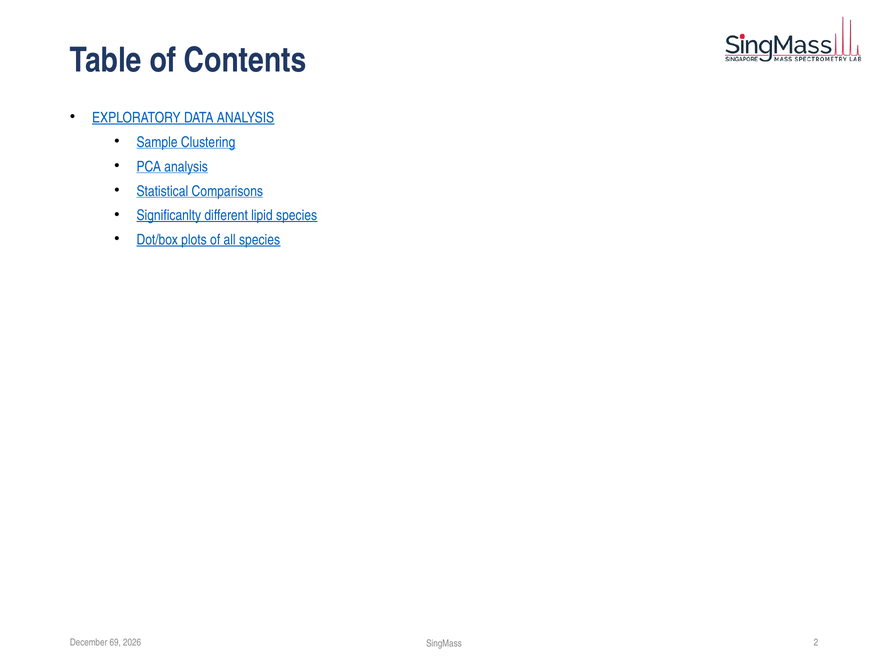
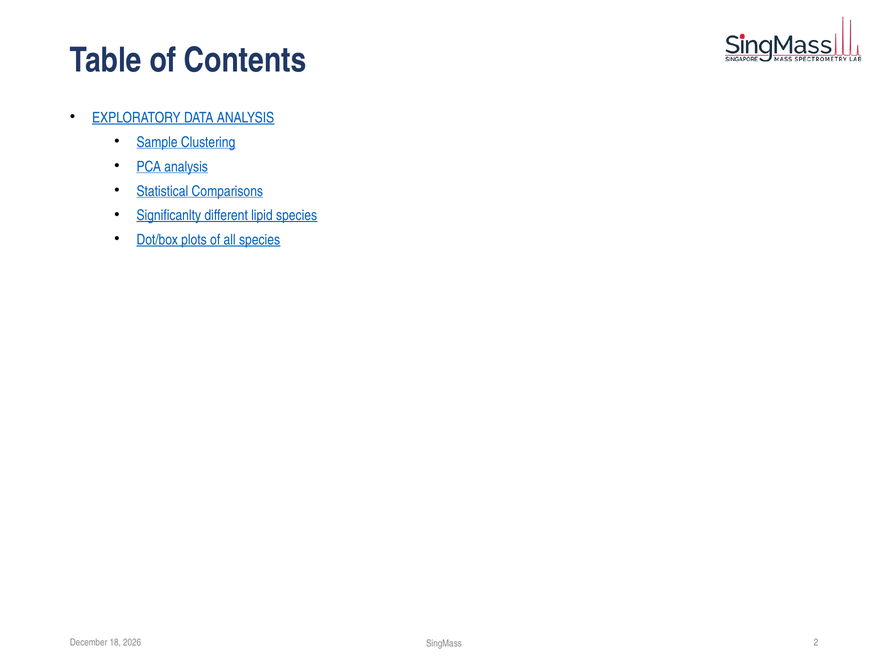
69: 69 -> 18 (115, 643)
